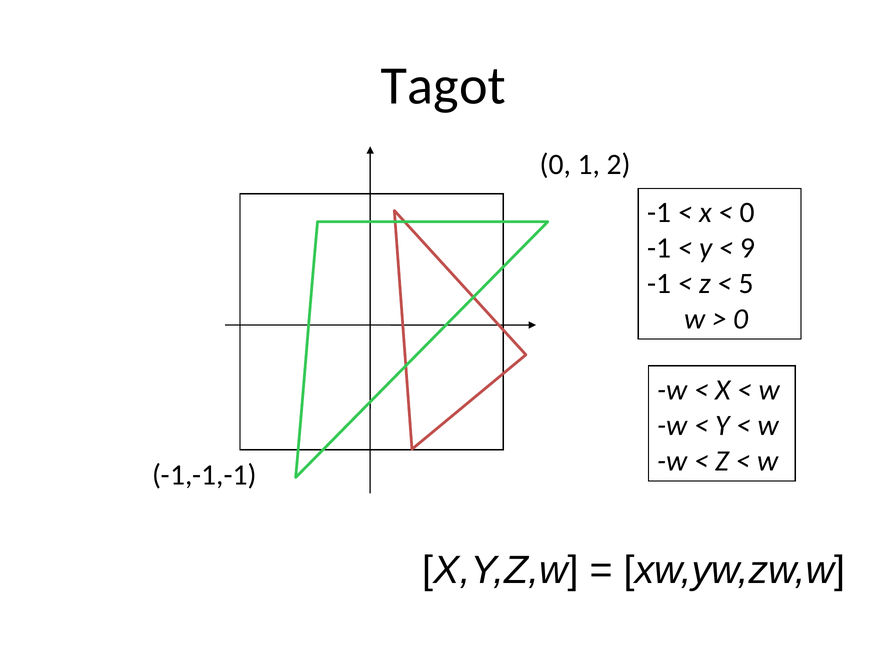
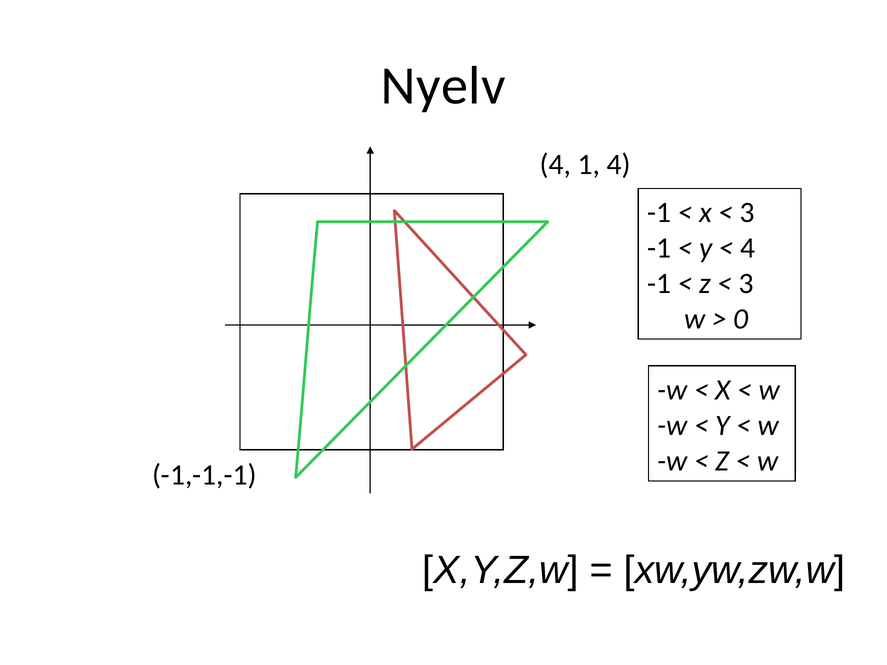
Tagot: Tagot -> Nyelv (443, 86)
0: 0 -> 4 (555, 165)
1 2: 2 -> 4 (619, 165)
0: 0 -> 3 (747, 213)
9: 9 -> 4 (748, 248)
5: 5 -> 3 (746, 284)
